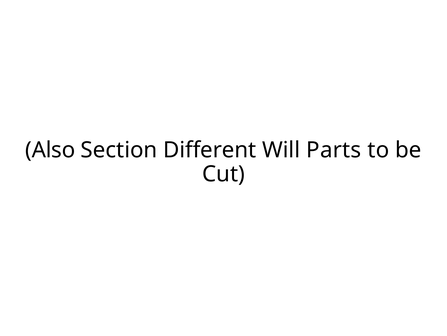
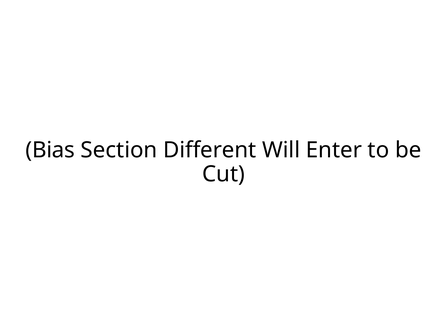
Also: Also -> Bias (50, 150)
Parts: Parts -> Enter (334, 150)
